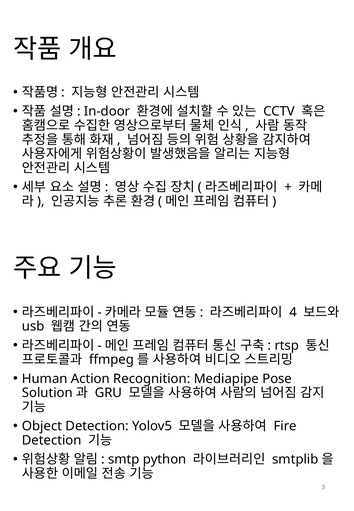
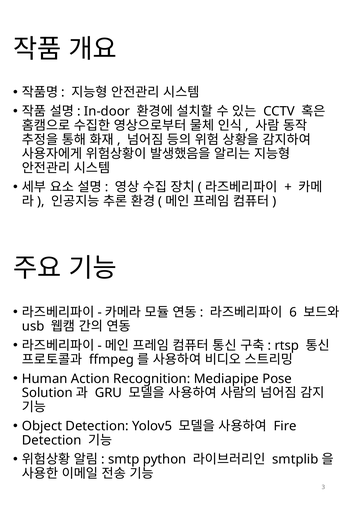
4: 4 -> 6 (293, 312)
